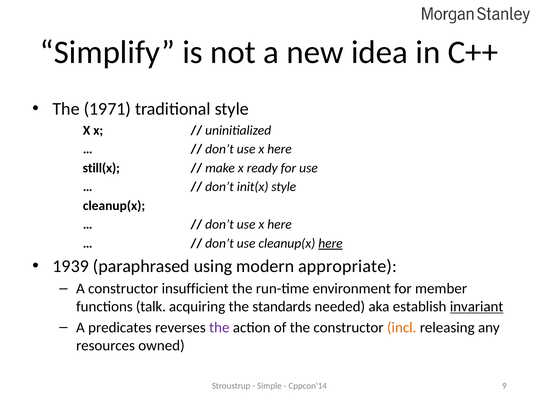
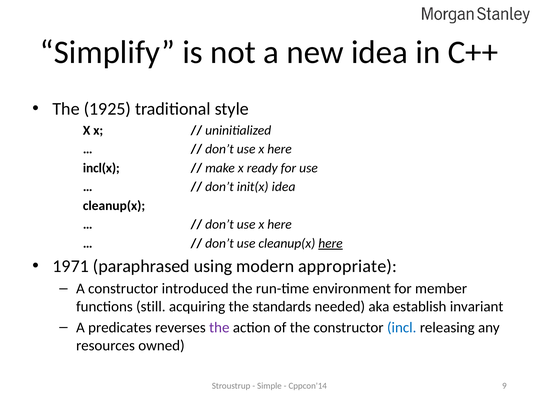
1971: 1971 -> 1925 (107, 109)
still(x: still(x -> incl(x (101, 168)
init(x style: style -> idea (284, 187)
1939: 1939 -> 1971 (71, 266)
insufficient: insufficient -> introduced (195, 289)
talk: talk -> still (151, 307)
invariant underline: present -> none (477, 307)
incl colour: orange -> blue (402, 328)
